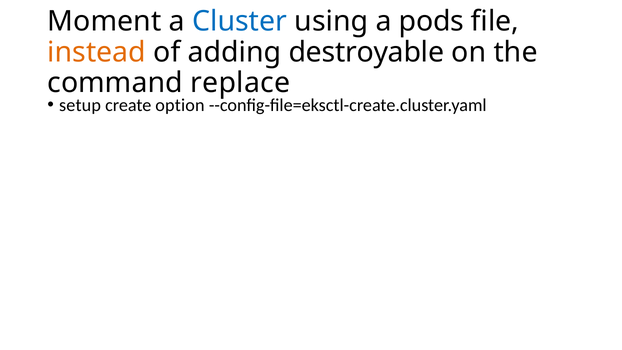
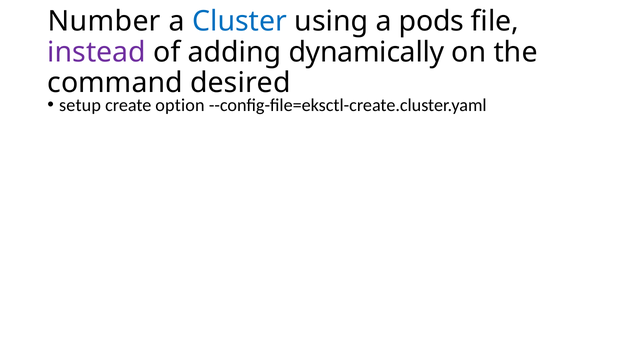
Moment: Moment -> Number (104, 21)
instead colour: orange -> purple (97, 52)
destroyable: destroyable -> dynamically (366, 52)
replace: replace -> desired (240, 83)
